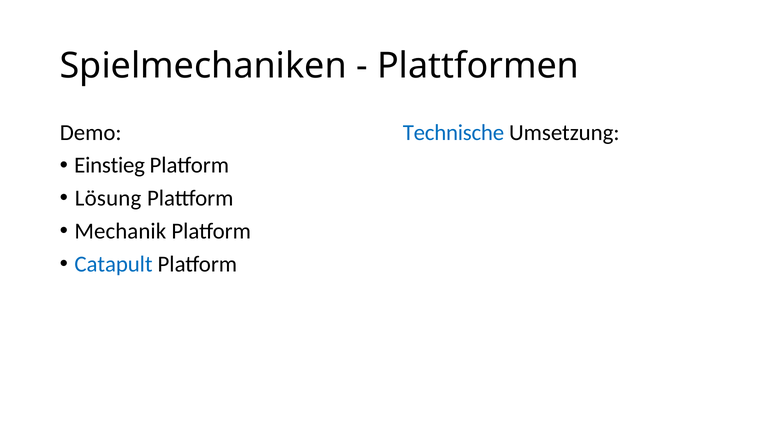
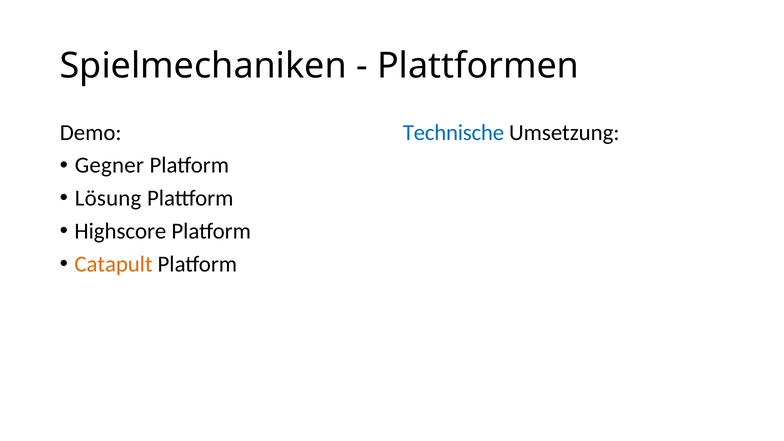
Einstieg: Einstieg -> Gegner (109, 165)
Mechanik: Mechanik -> Highscore (120, 231)
Catapult colour: blue -> orange (113, 264)
